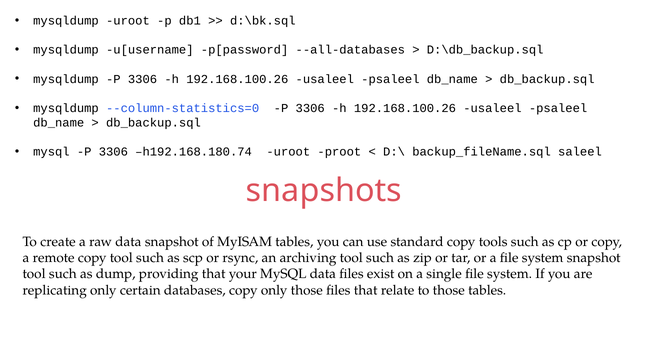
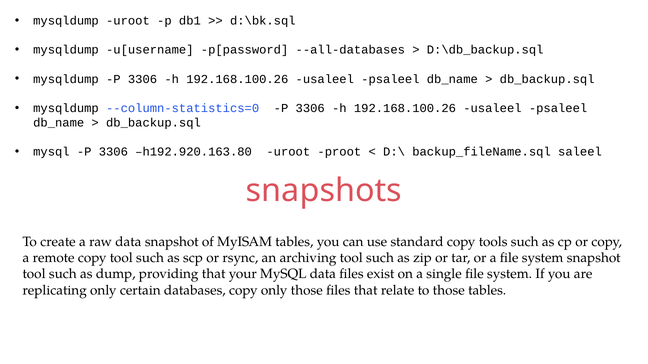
h192.168.180.74: h192.168.180.74 -> h192.920.163.80 (194, 152)
